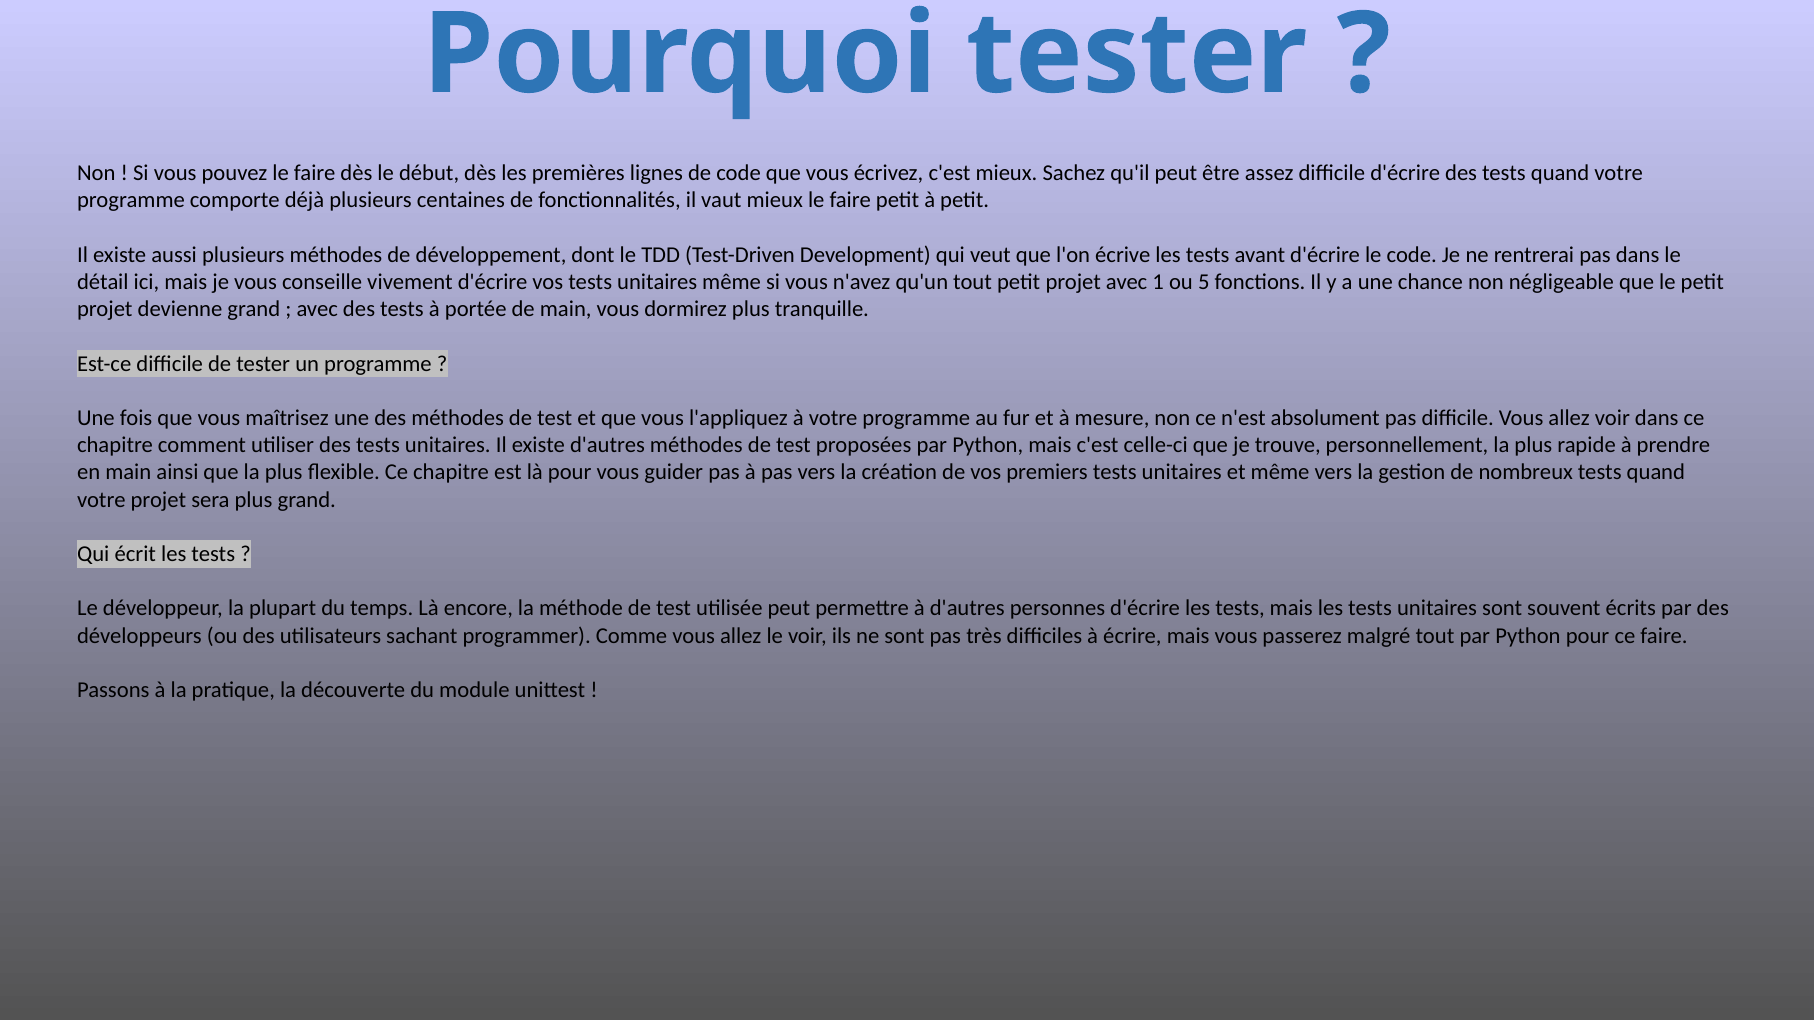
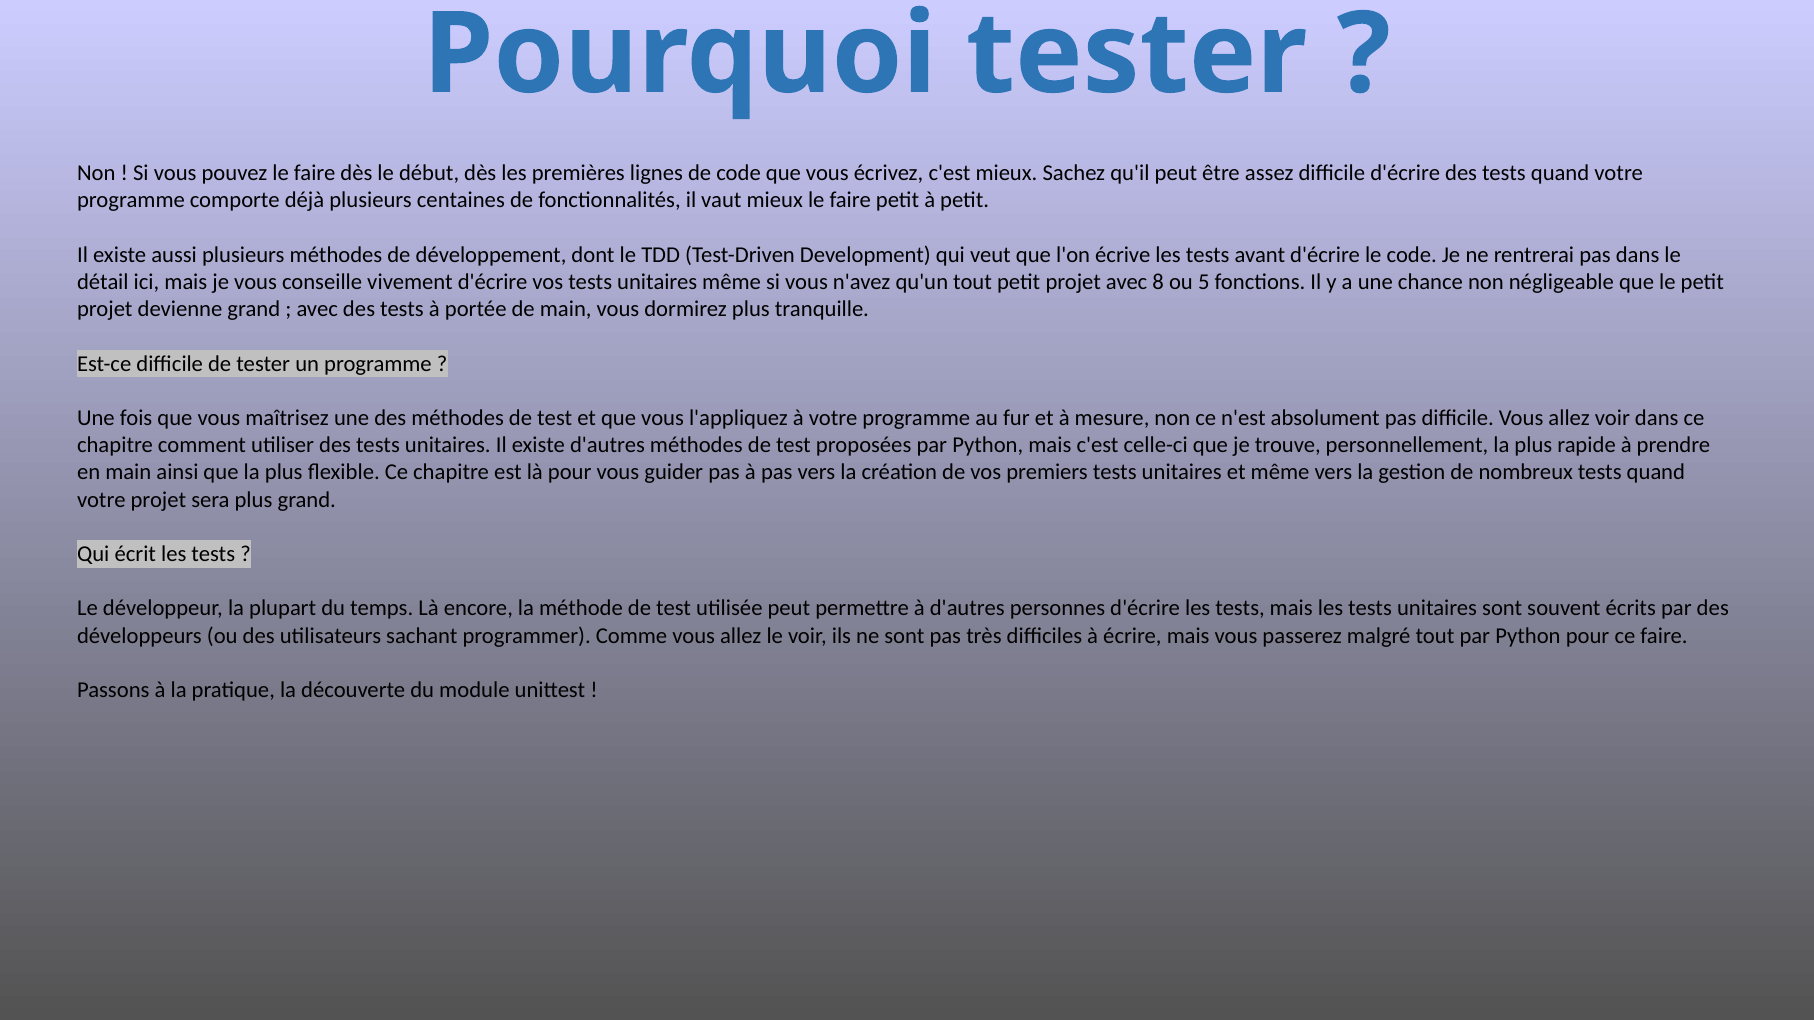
1: 1 -> 8 (1158, 282)
